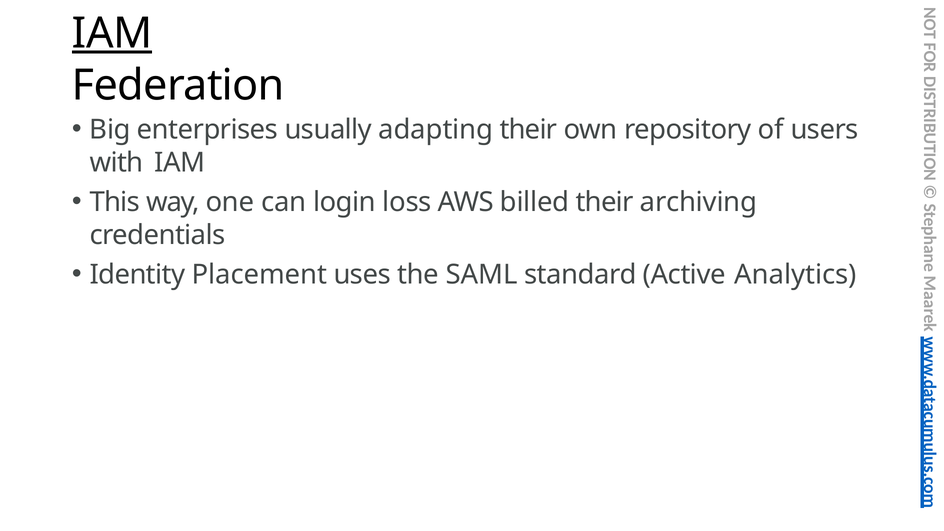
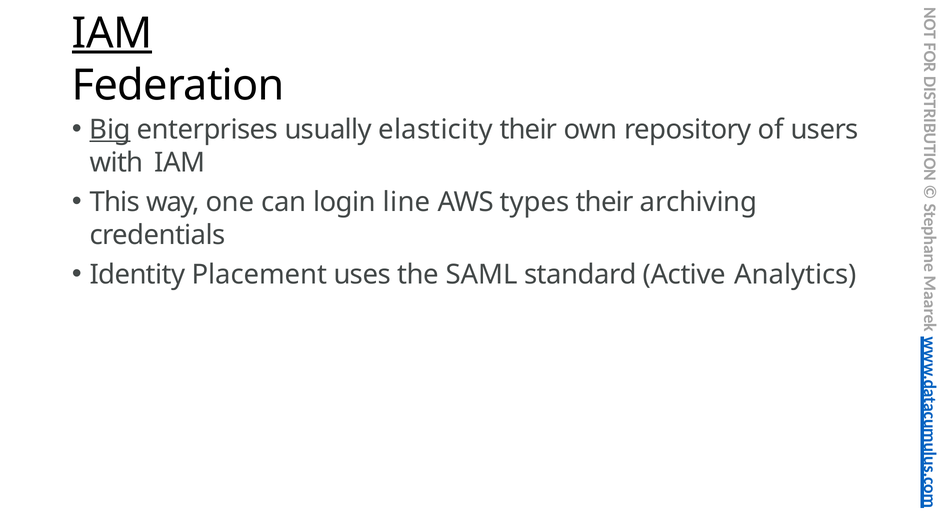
Big underline: none -> present (110, 129)
adapting: adapting -> elasticity (436, 129)
loss: loss -> line (407, 202)
billed: billed -> types (535, 202)
